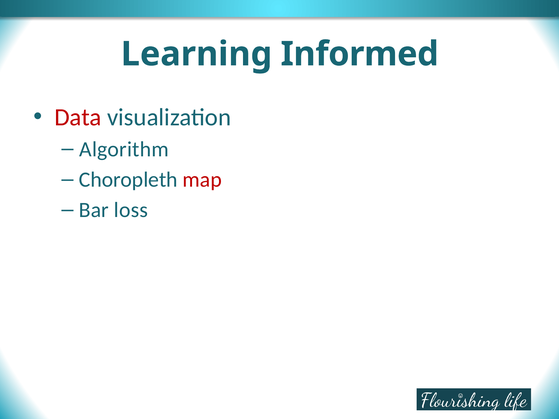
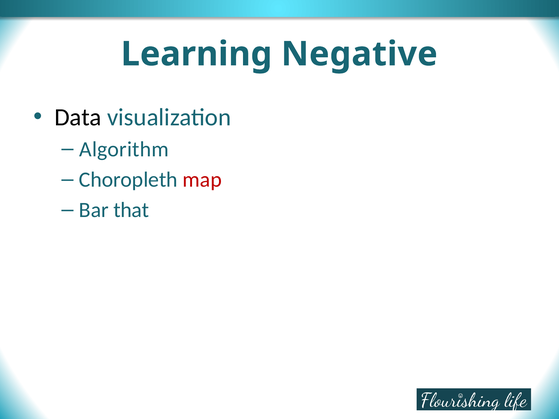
Informed: Informed -> Negative (359, 54)
Data colour: red -> black (78, 117)
loss: loss -> that (131, 210)
